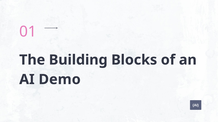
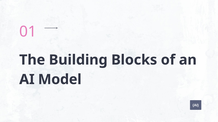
Demo: Demo -> Model (60, 80)
